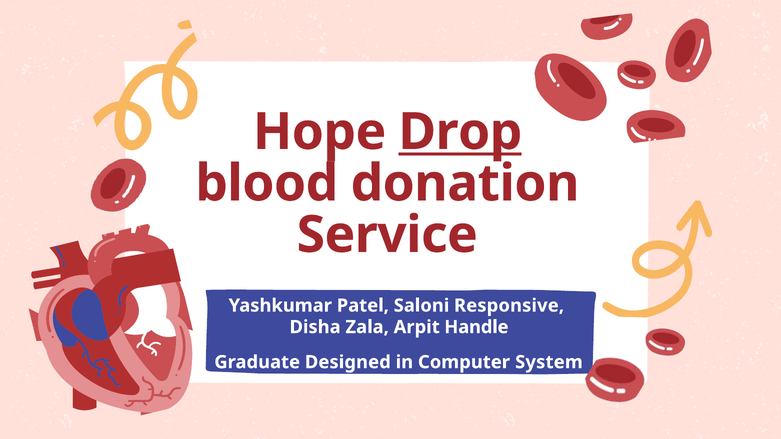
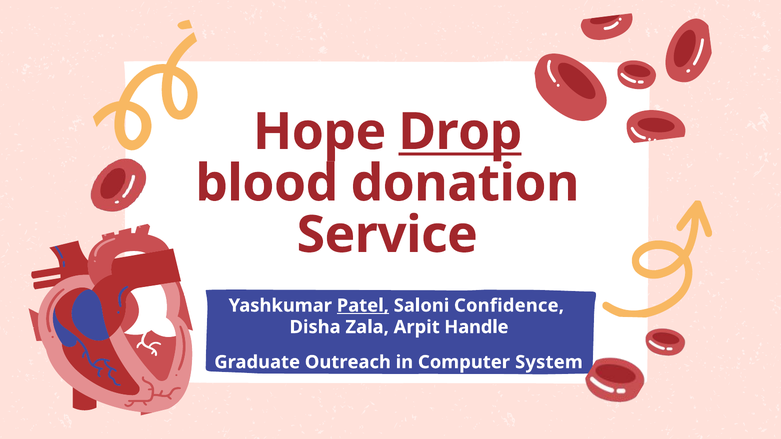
Patel underline: none -> present (363, 306)
Responsive: Responsive -> Confidence (509, 306)
Designed: Designed -> Outreach (348, 362)
